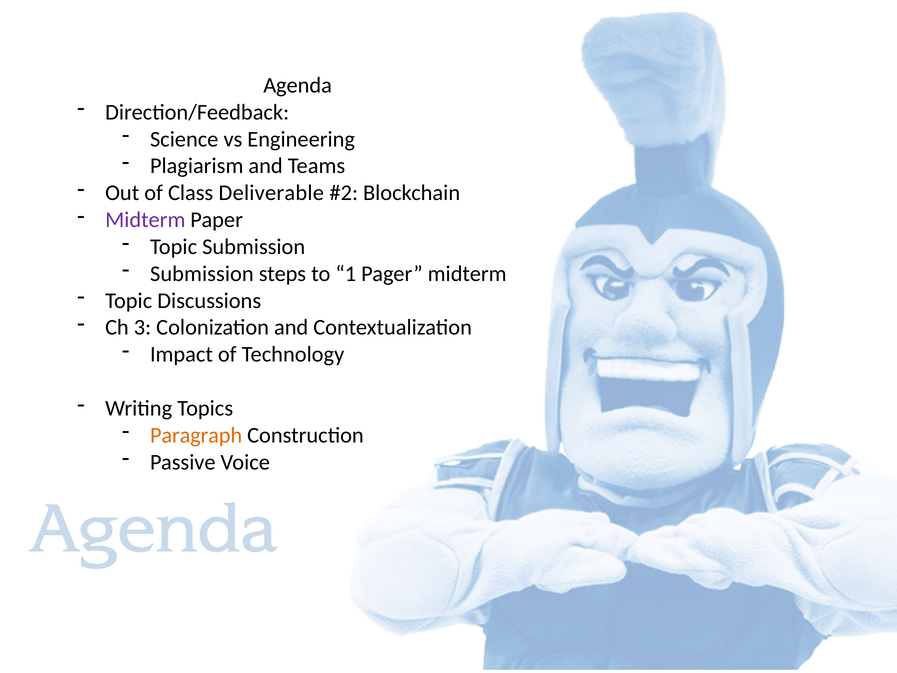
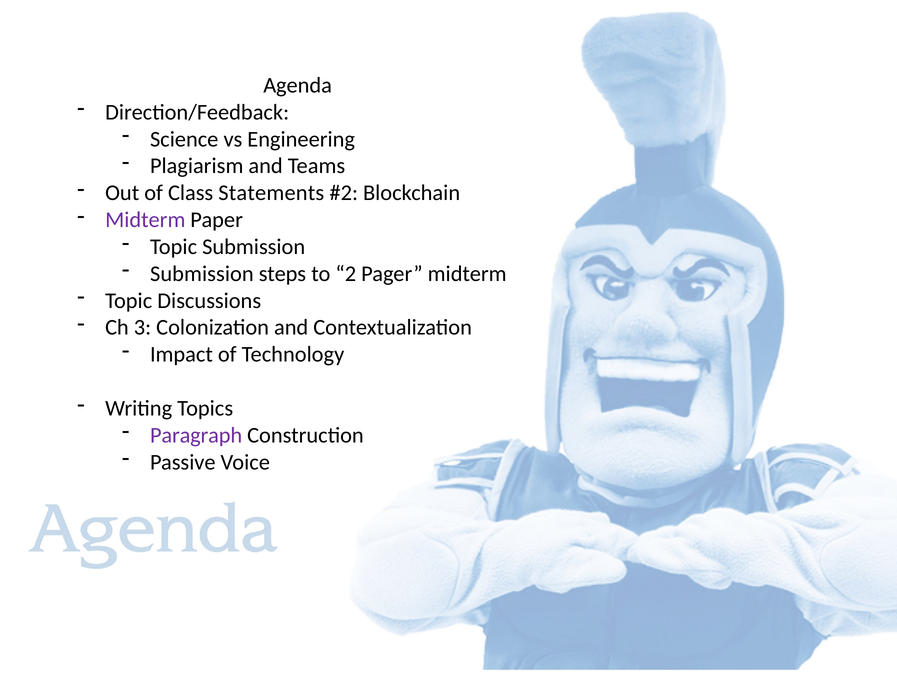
Deliverable: Deliverable -> Statements (271, 193)
1: 1 -> 2 (346, 274)
Paragraph colour: orange -> purple (196, 435)
